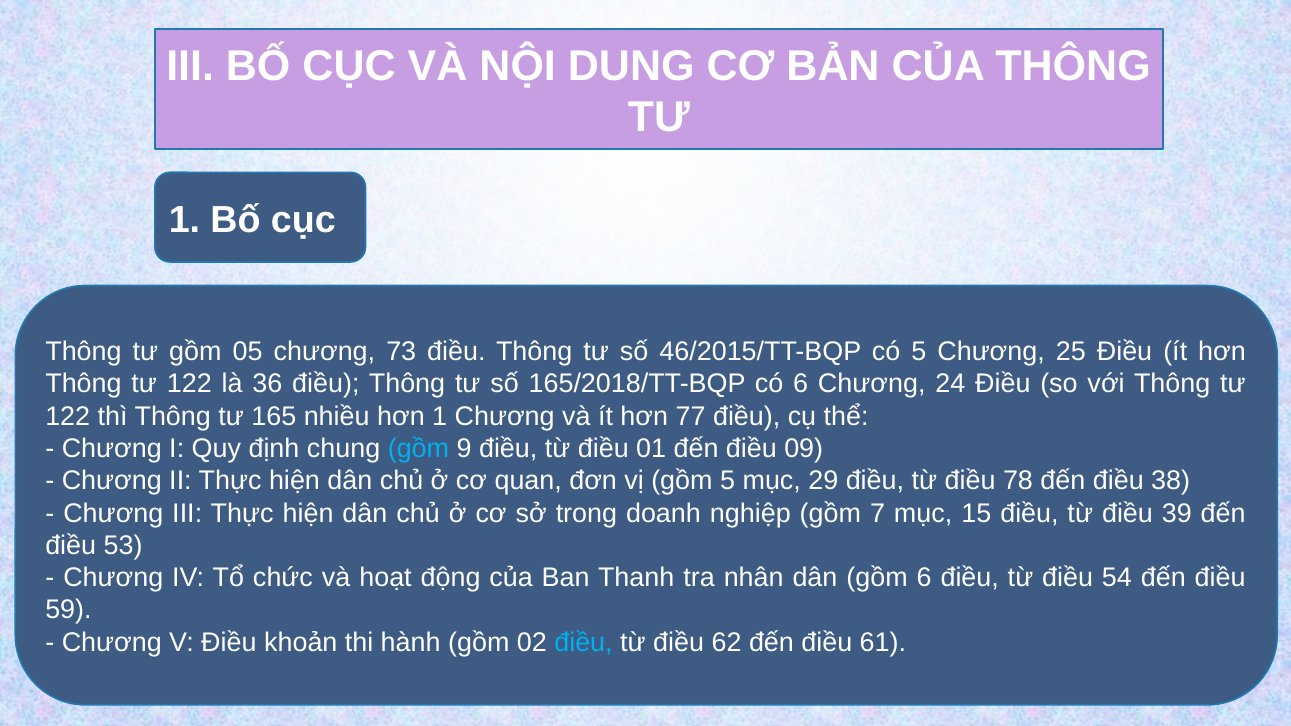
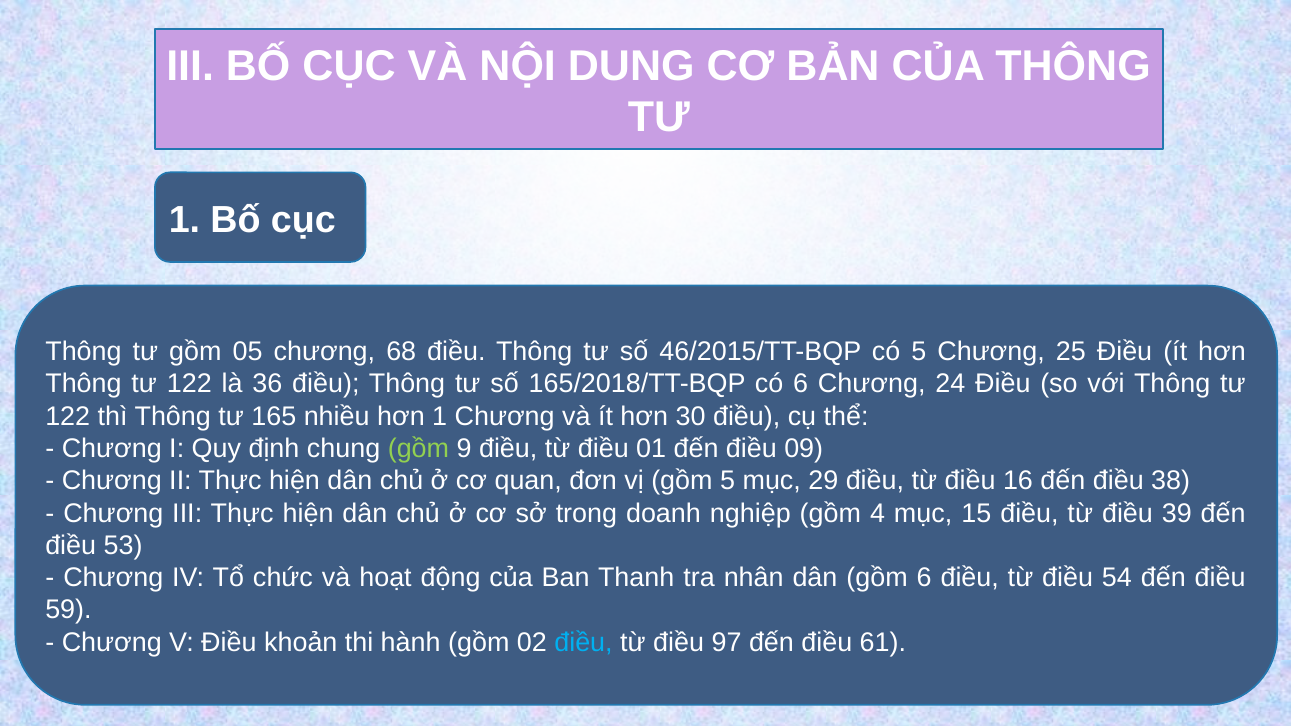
73: 73 -> 68 (401, 352)
77: 77 -> 30 (691, 416)
gồm colour: light blue -> light green (418, 449)
78: 78 -> 16 (1018, 481)
7: 7 -> 4 (877, 513)
62: 62 -> 97 (727, 642)
